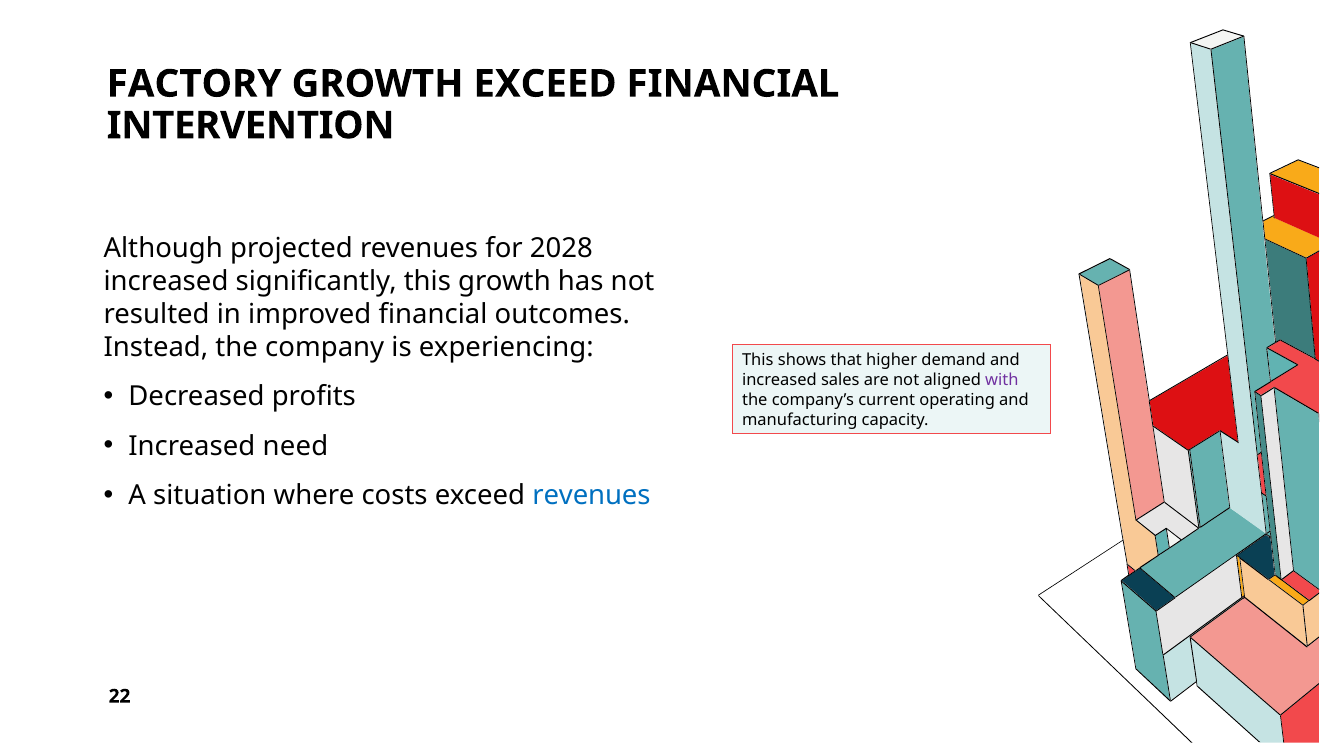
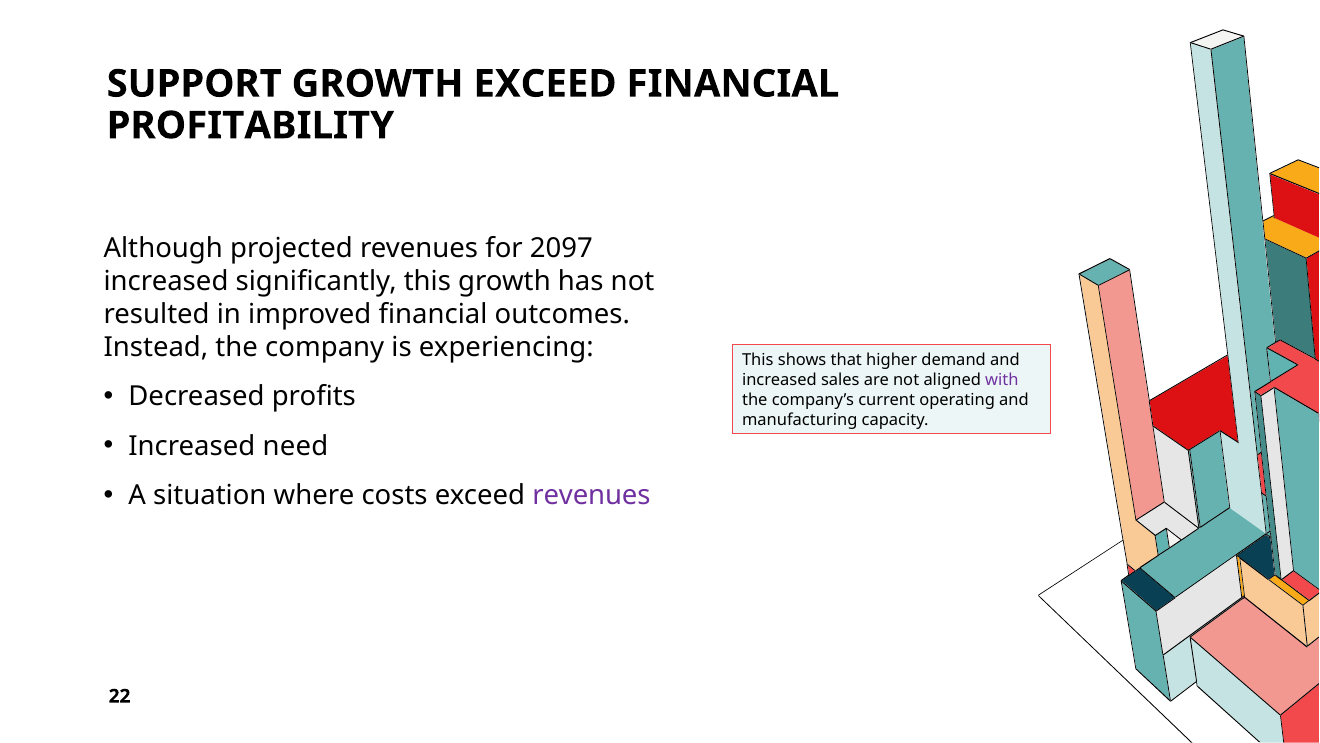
FACTORY: FACTORY -> SUPPORT (194, 84)
INTERVENTION: INTERVENTION -> PROFITABILITY (250, 125)
2028: 2028 -> 2097 (561, 248)
revenues colour: blue -> purple (591, 495)
